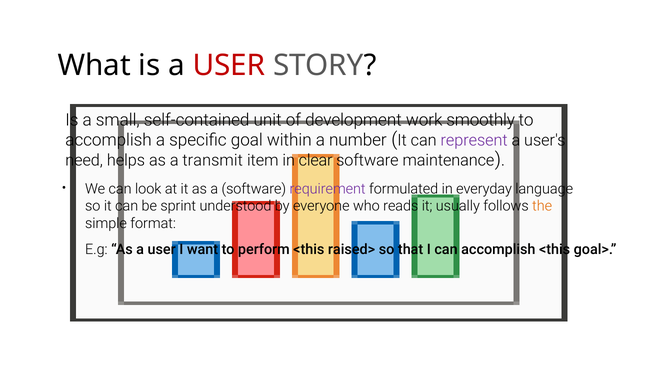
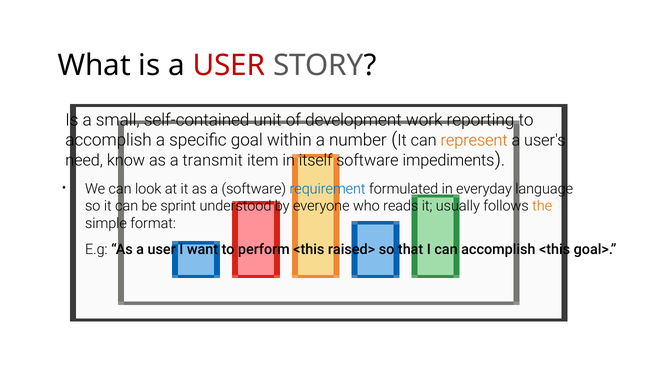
smoothly: smoothly -> reporting (481, 120)
represent colour: purple -> orange (474, 140)
helps: helps -> know (126, 160)
clear: clear -> itself (316, 160)
maintenance: maintenance -> impediments (448, 160)
requirement colour: purple -> blue (328, 189)
